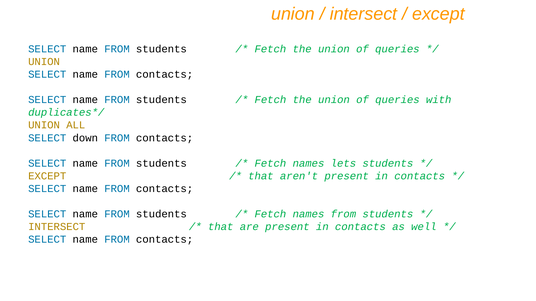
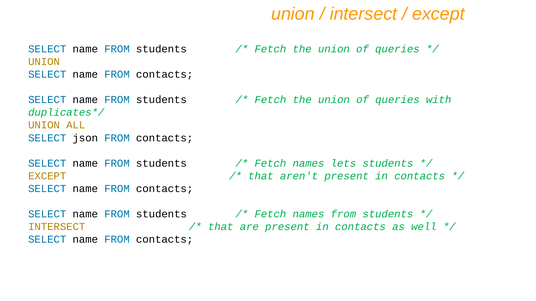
down: down -> json (85, 138)
